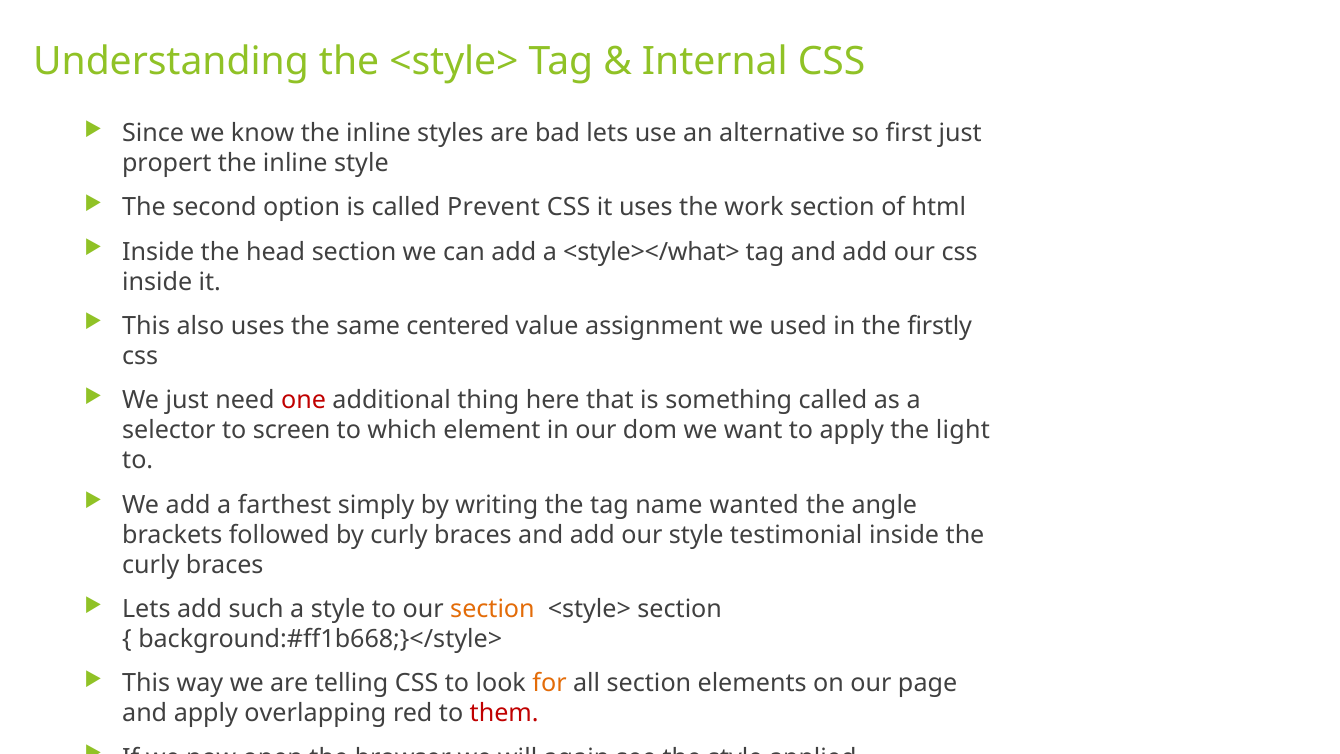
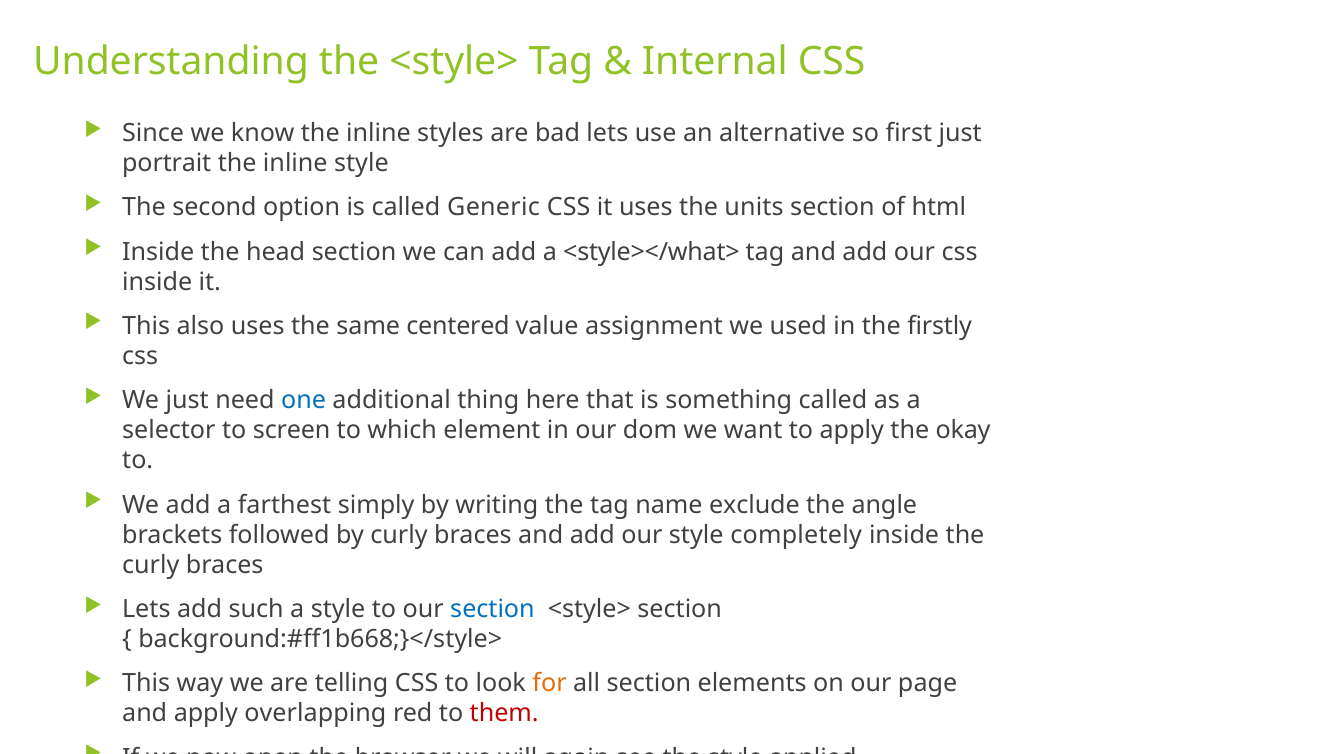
propert: propert -> portrait (167, 163)
Prevent: Prevent -> Generic (494, 208)
work: work -> units (754, 208)
one colour: red -> blue (304, 400)
light: light -> okay (963, 430)
wanted: wanted -> exclude (754, 505)
testimonial: testimonial -> completely (796, 535)
section colour: orange -> blue (492, 609)
